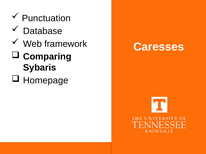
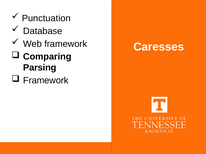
Sybaris: Sybaris -> Parsing (40, 68)
Homepage: Homepage -> Framework (46, 81)
